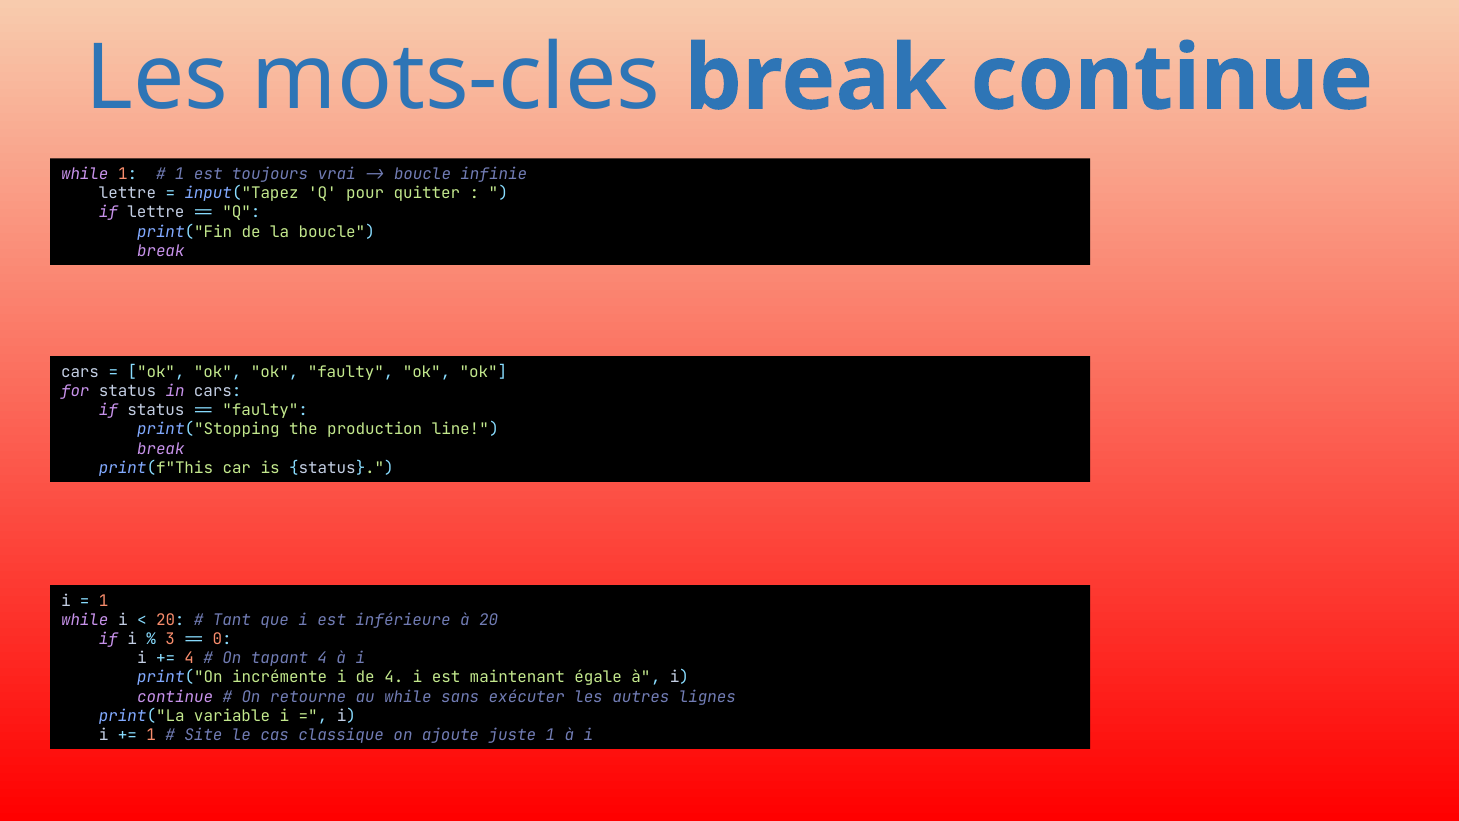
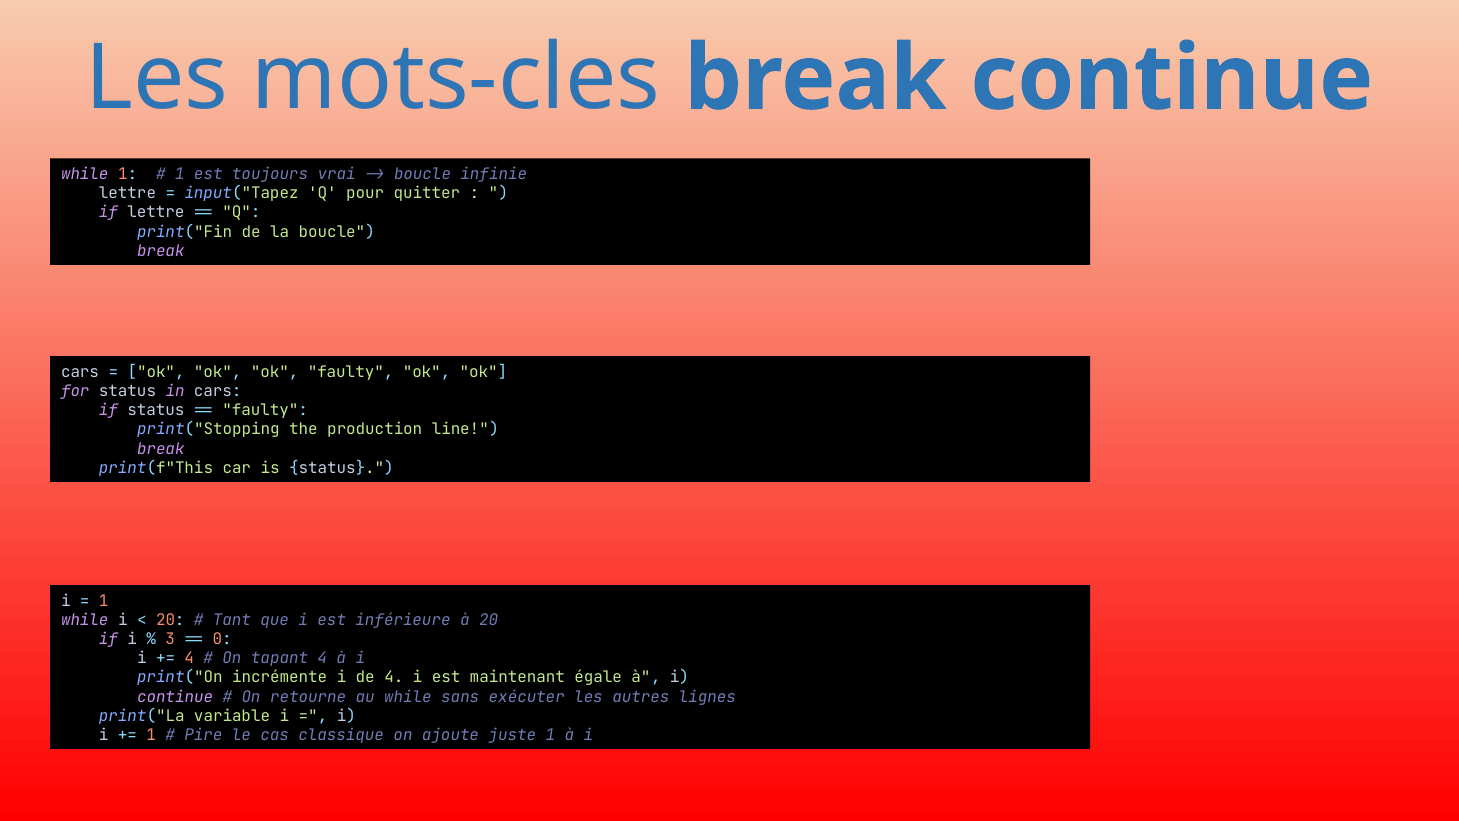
Site: Site -> Pire (203, 735)
